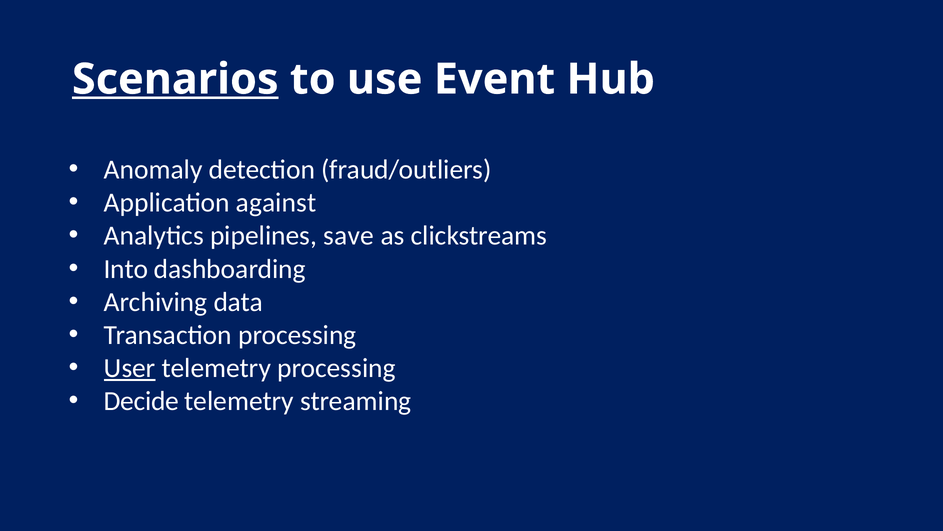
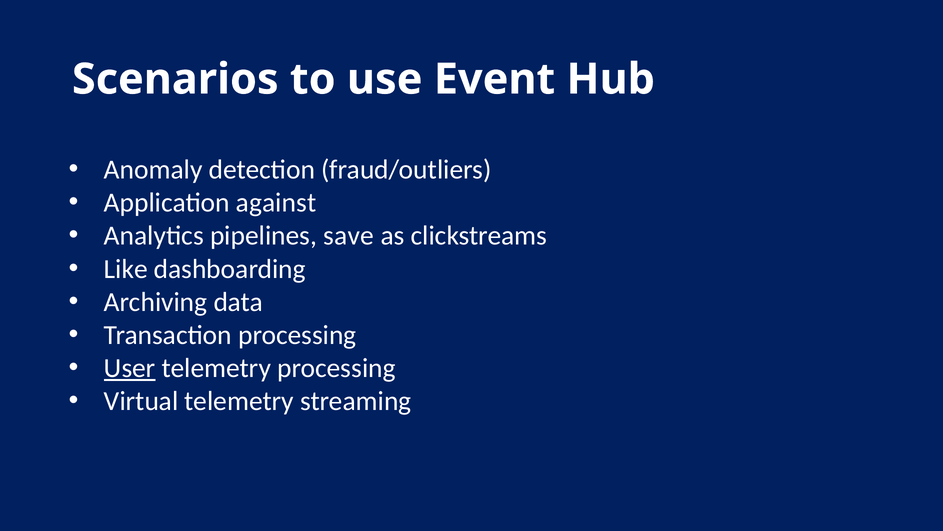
Scenarios underline: present -> none (175, 79)
Into: Into -> Like (126, 269)
Decide: Decide -> Virtual (141, 401)
